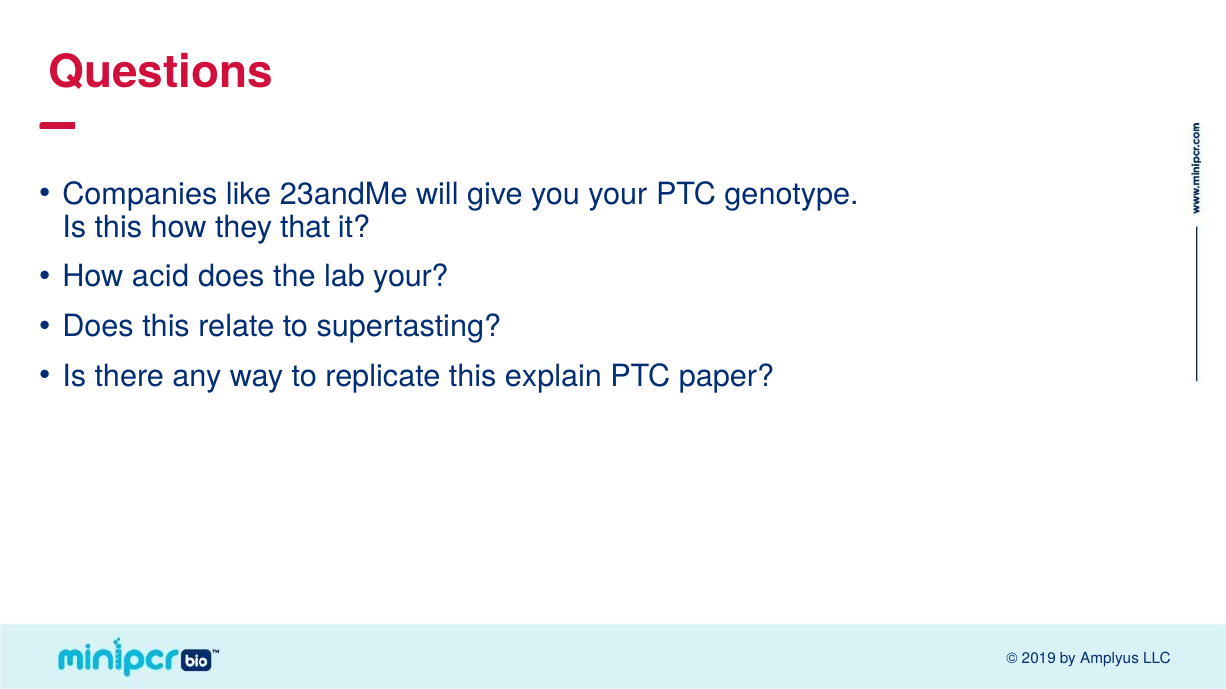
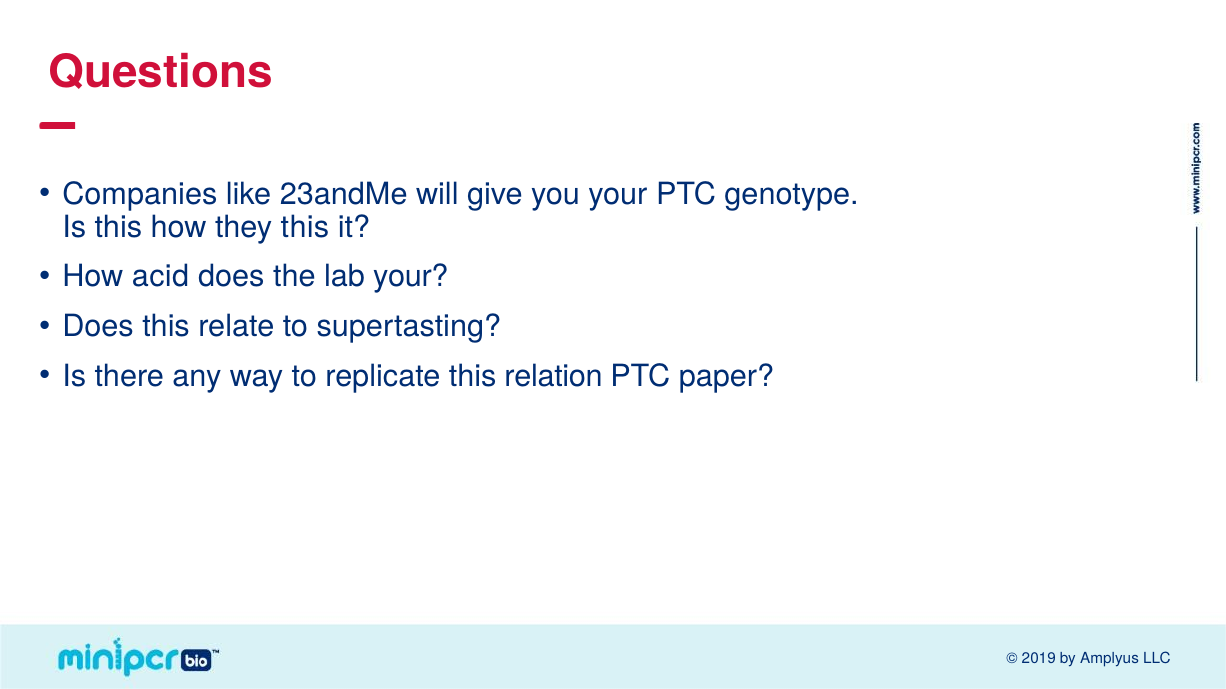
they that: that -> this (305, 227)
explain: explain -> relation (554, 376)
